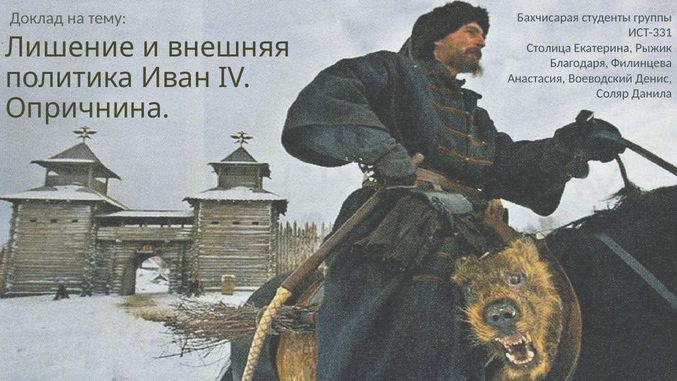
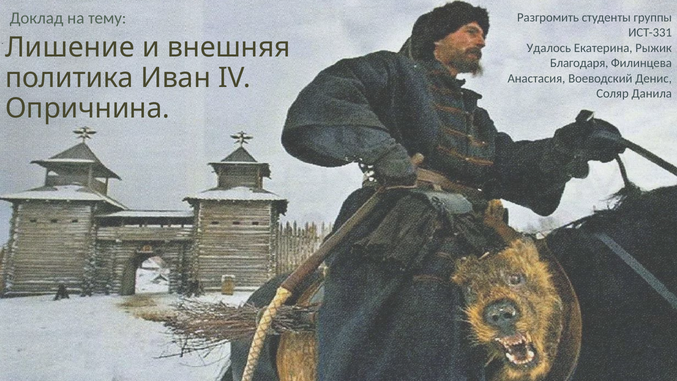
Бахчисарая: Бахчисарая -> Разгромить (548, 17)
Столица: Столица -> Удалось (549, 48)
